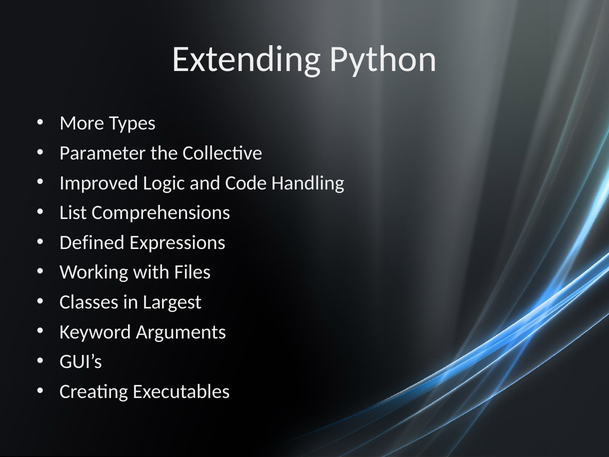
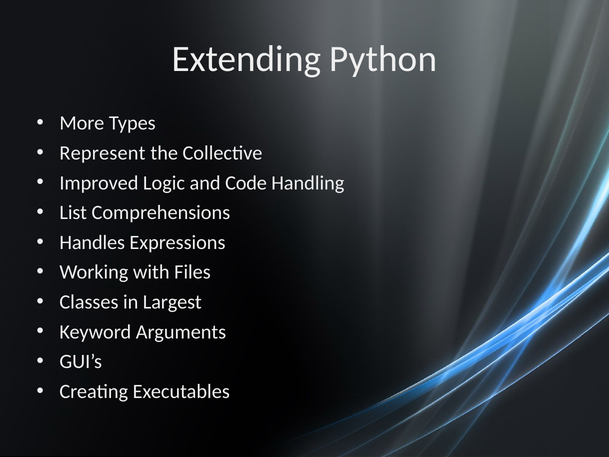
Parameter: Parameter -> Represent (102, 153)
Defined: Defined -> Handles (92, 242)
